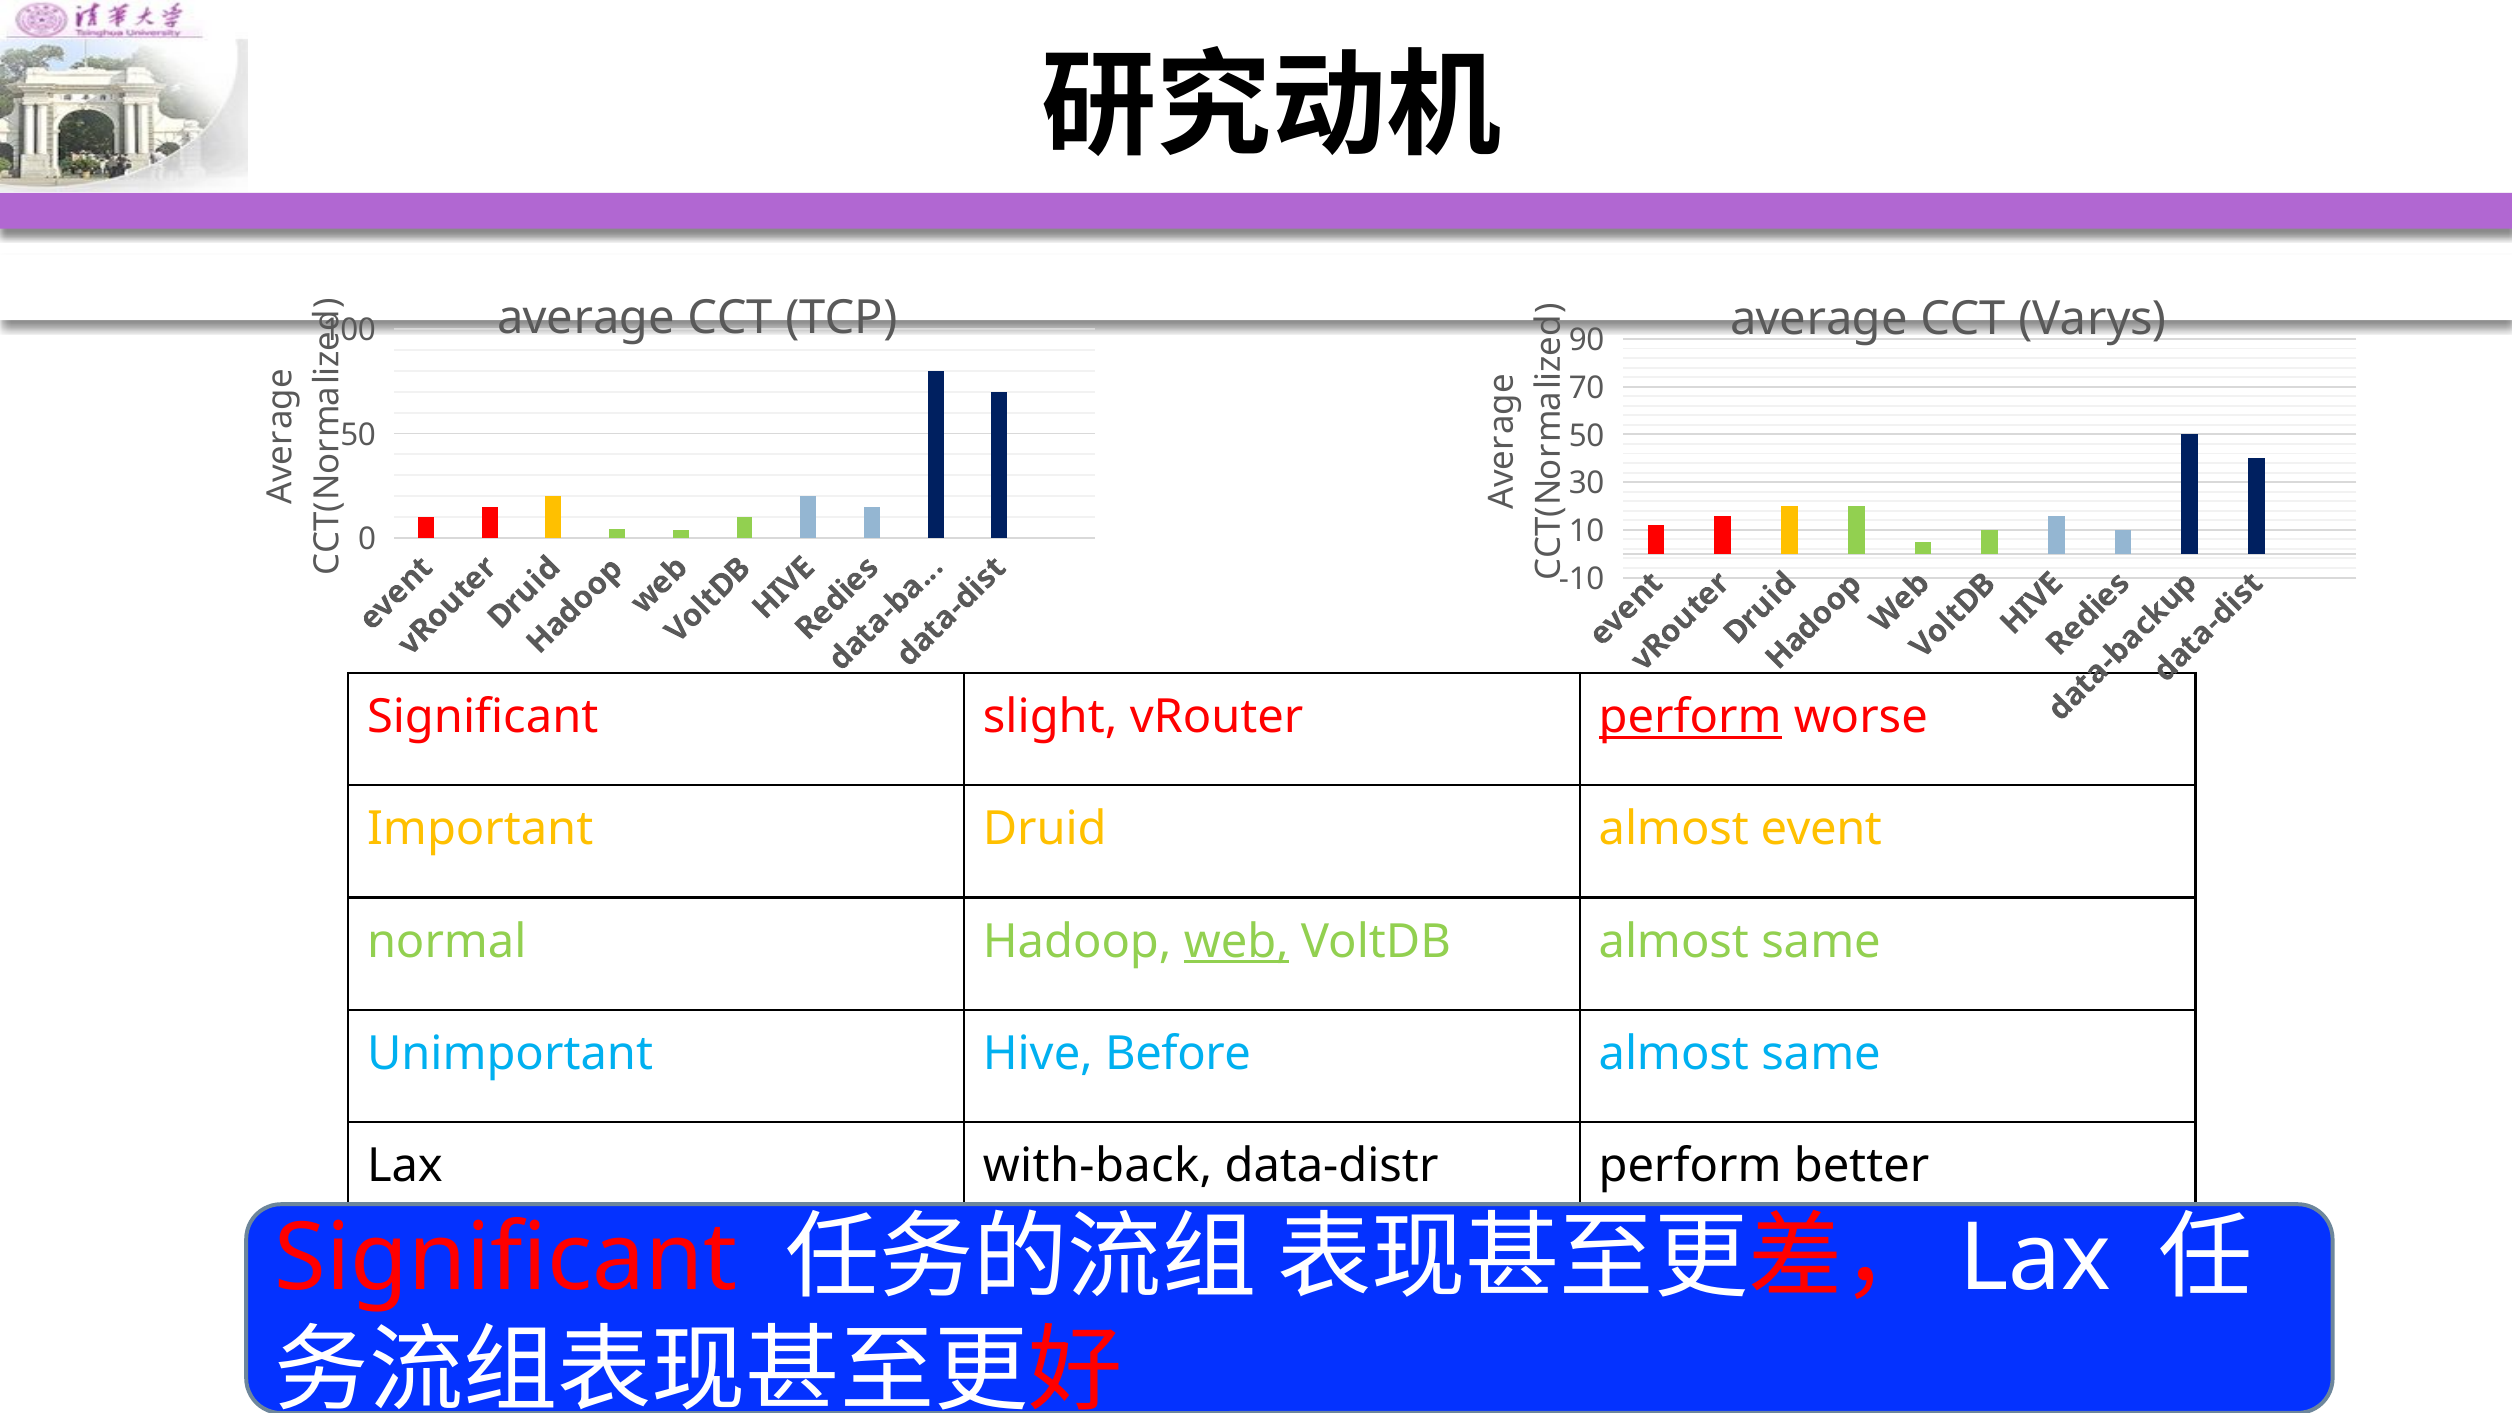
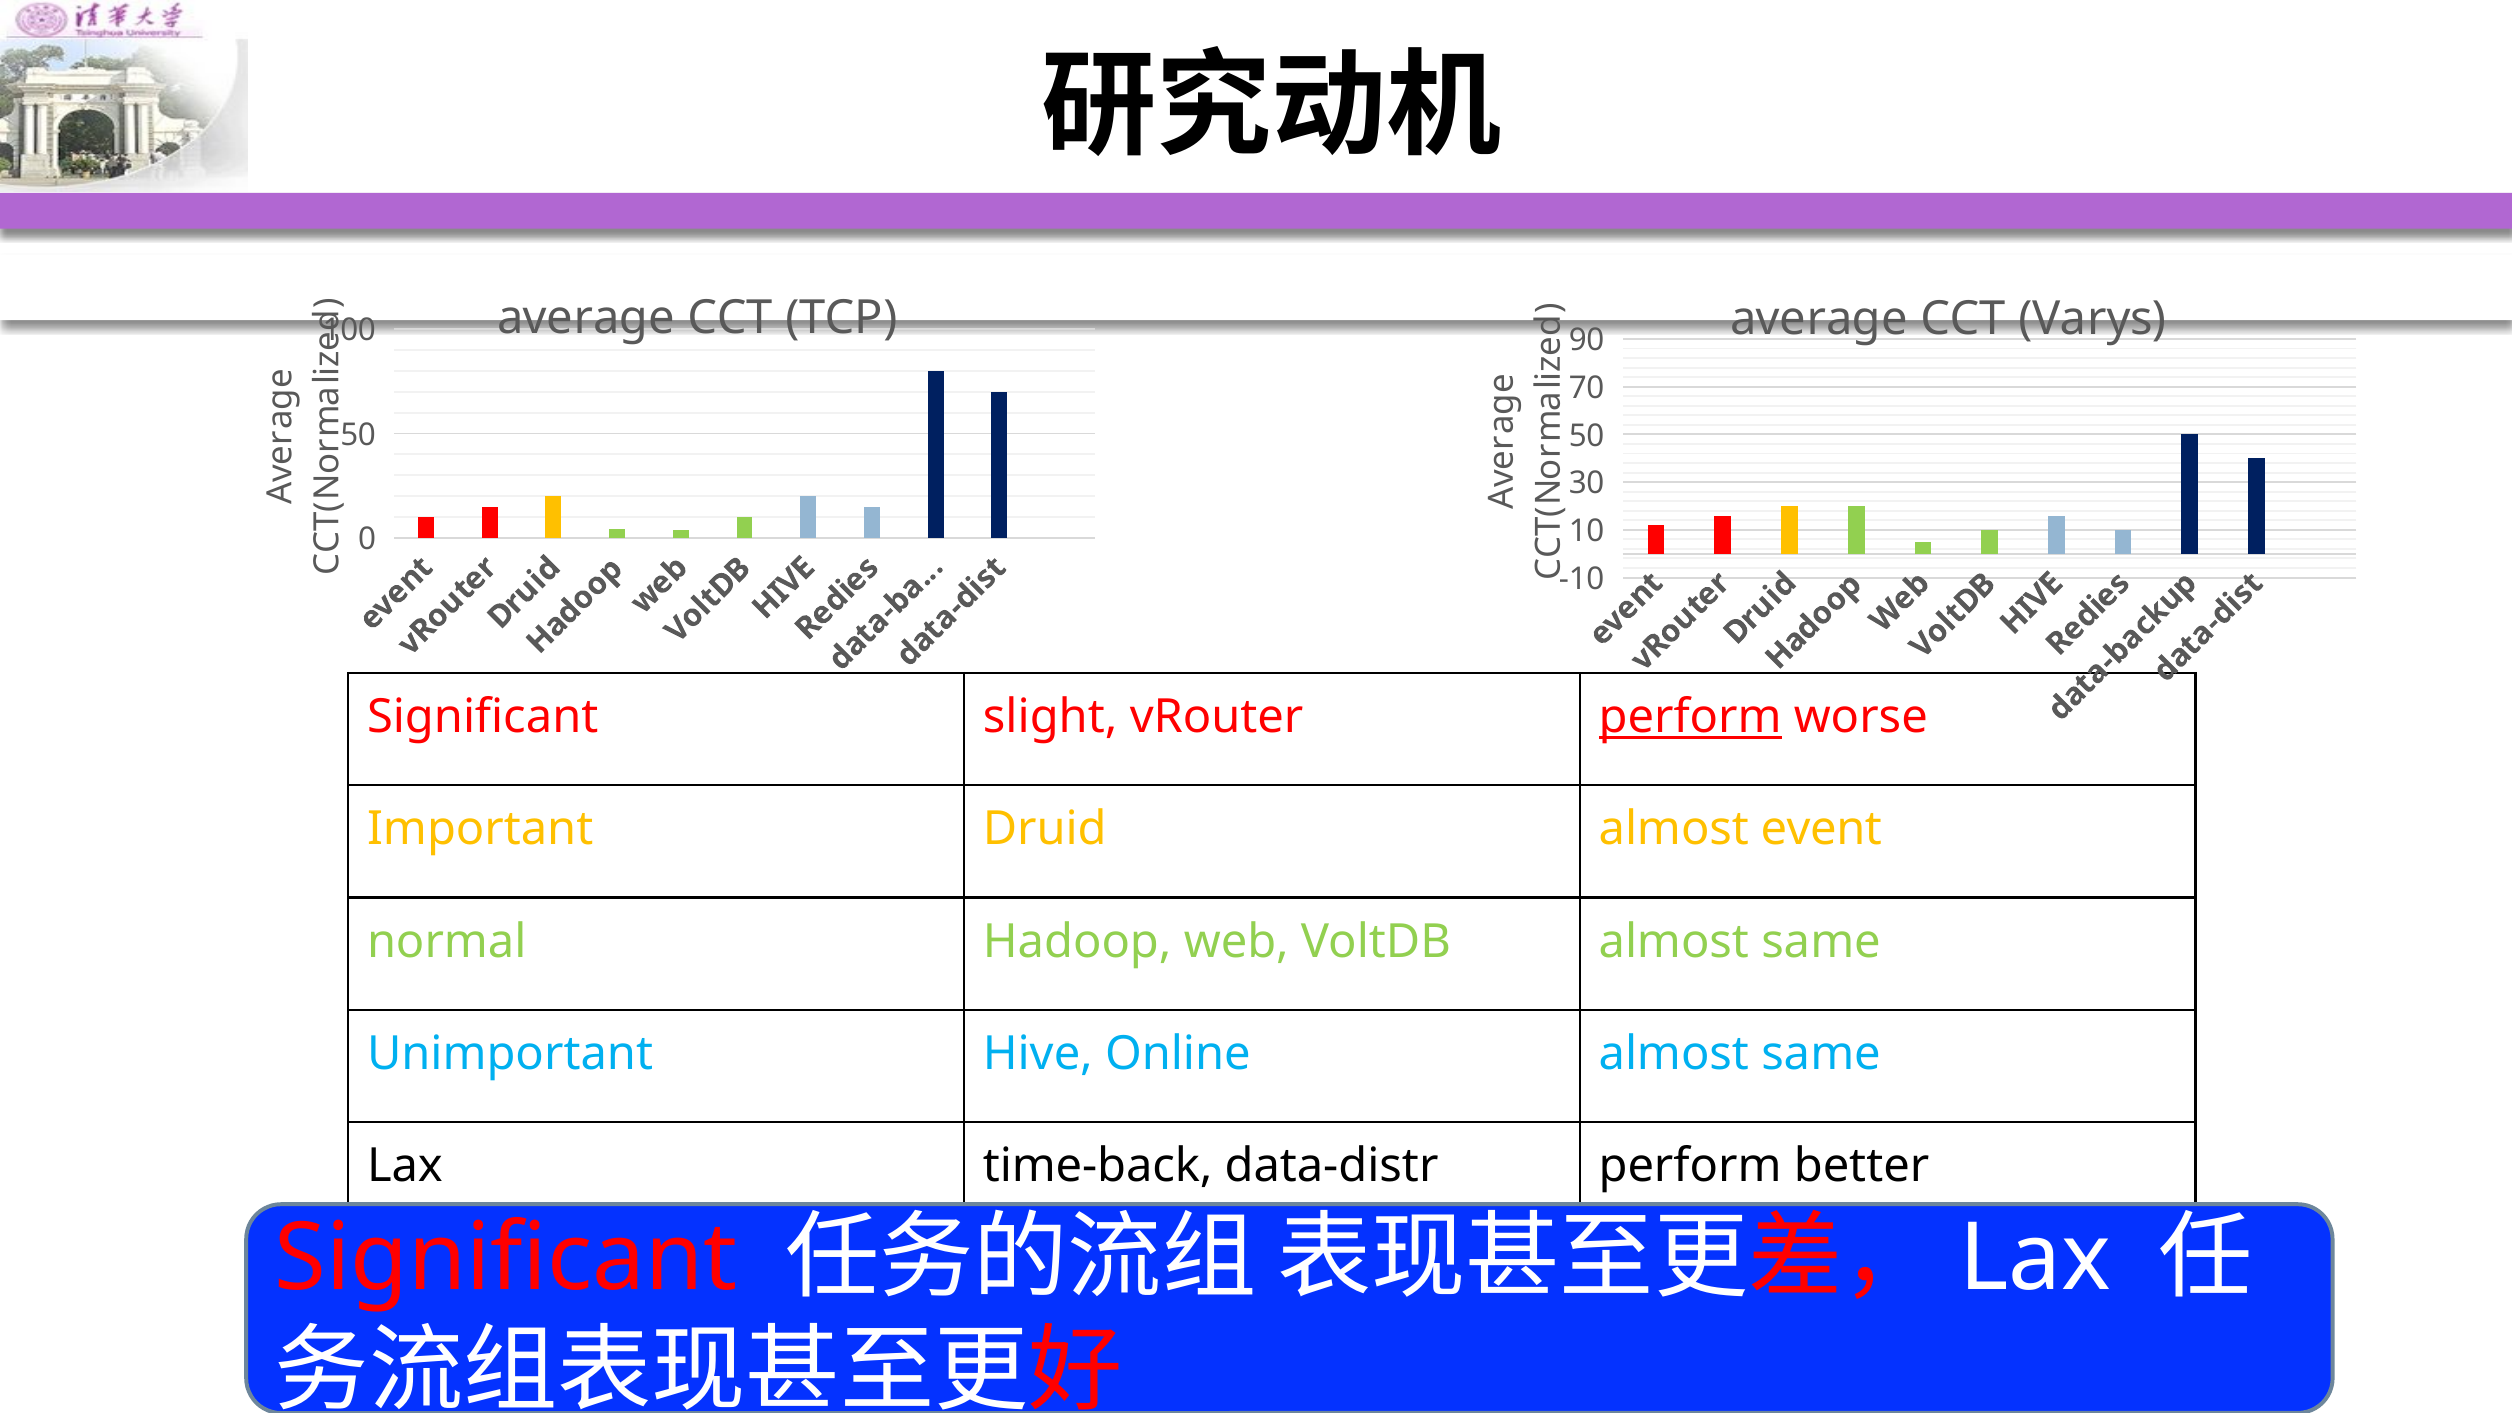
web underline: present -> none (1236, 942)
Before: Before -> Online (1178, 1054)
with-back: with-back -> time-back (1098, 1166)
